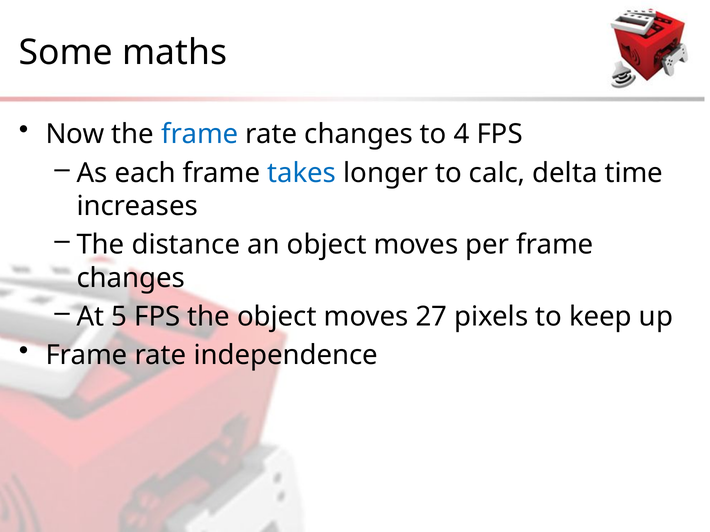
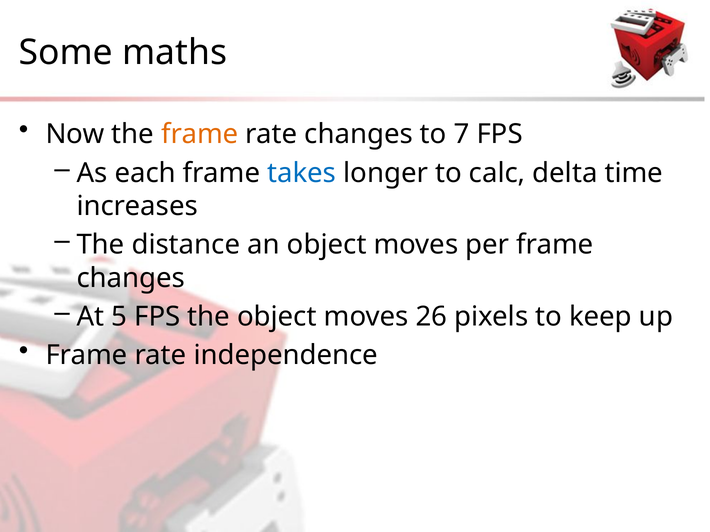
frame colour: blue -> orange (200, 134)
4: 4 -> 7 (462, 134)
27: 27 -> 26 (431, 317)
